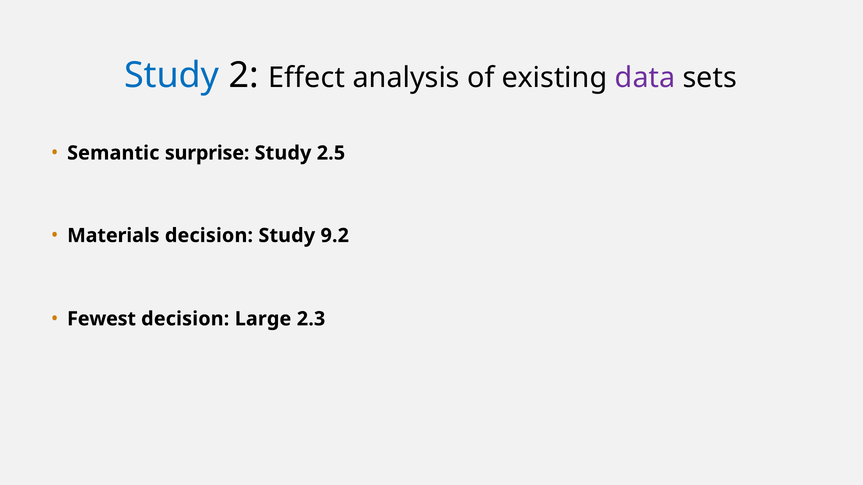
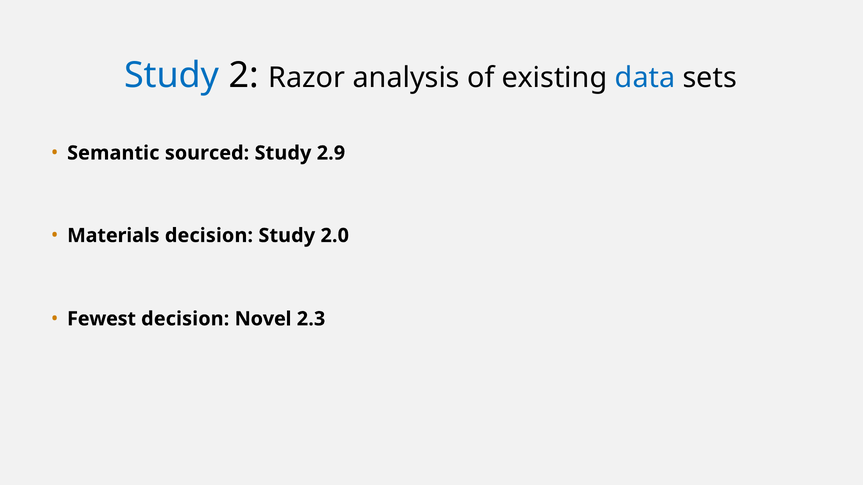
Effect: Effect -> Razor (307, 78)
data colour: purple -> blue (645, 78)
surprise: surprise -> sourced (207, 153)
2.5: 2.5 -> 2.9 (331, 153)
9.2: 9.2 -> 2.0 (335, 236)
Large: Large -> Novel (263, 319)
